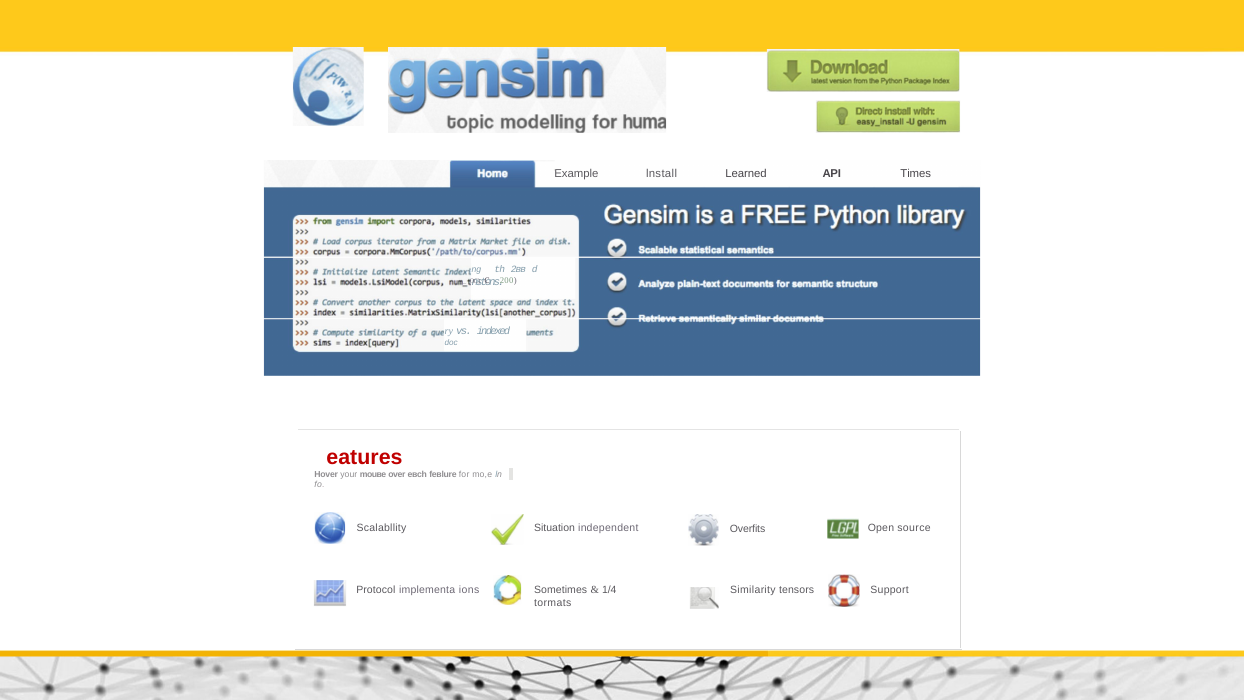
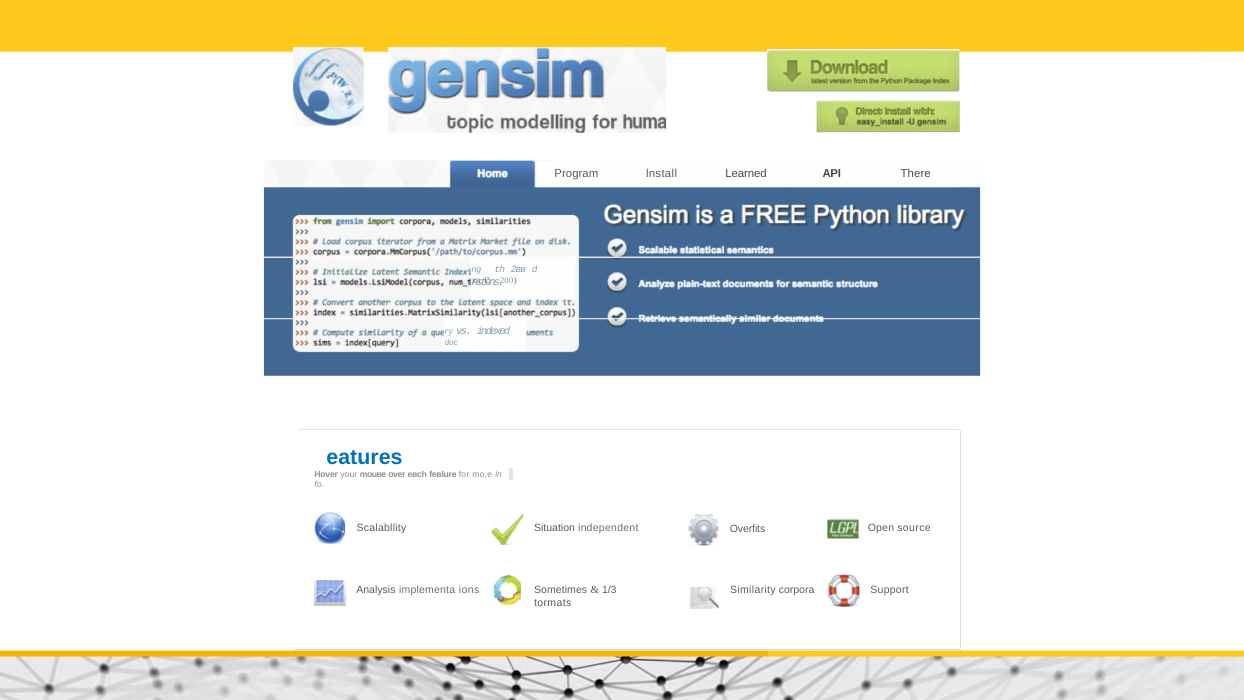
Example: Example -> Program (576, 174)
Times: Times -> There (916, 174)
eatures colour: red -> blue (365, 457)
Protocol: Protocol -> Analysis (376, 590)
1/4: 1/4 -> 1/3 (609, 590)
tensors: tensors -> corpora (797, 590)
